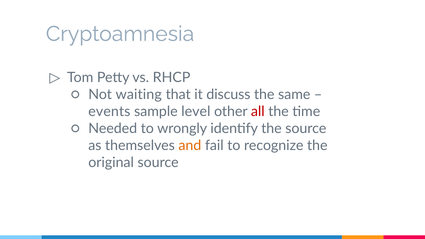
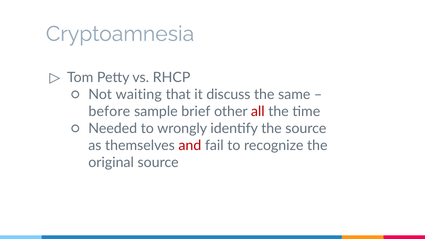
events: events -> before (109, 112)
level: level -> brief (196, 112)
and colour: orange -> red (190, 146)
